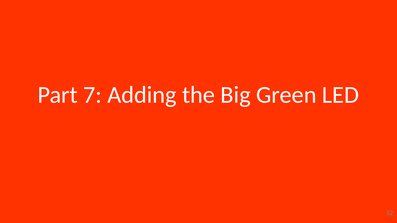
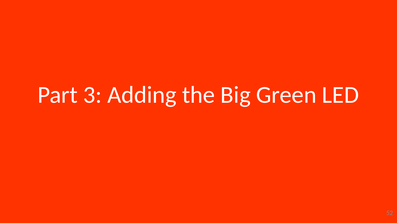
7: 7 -> 3 (93, 95)
